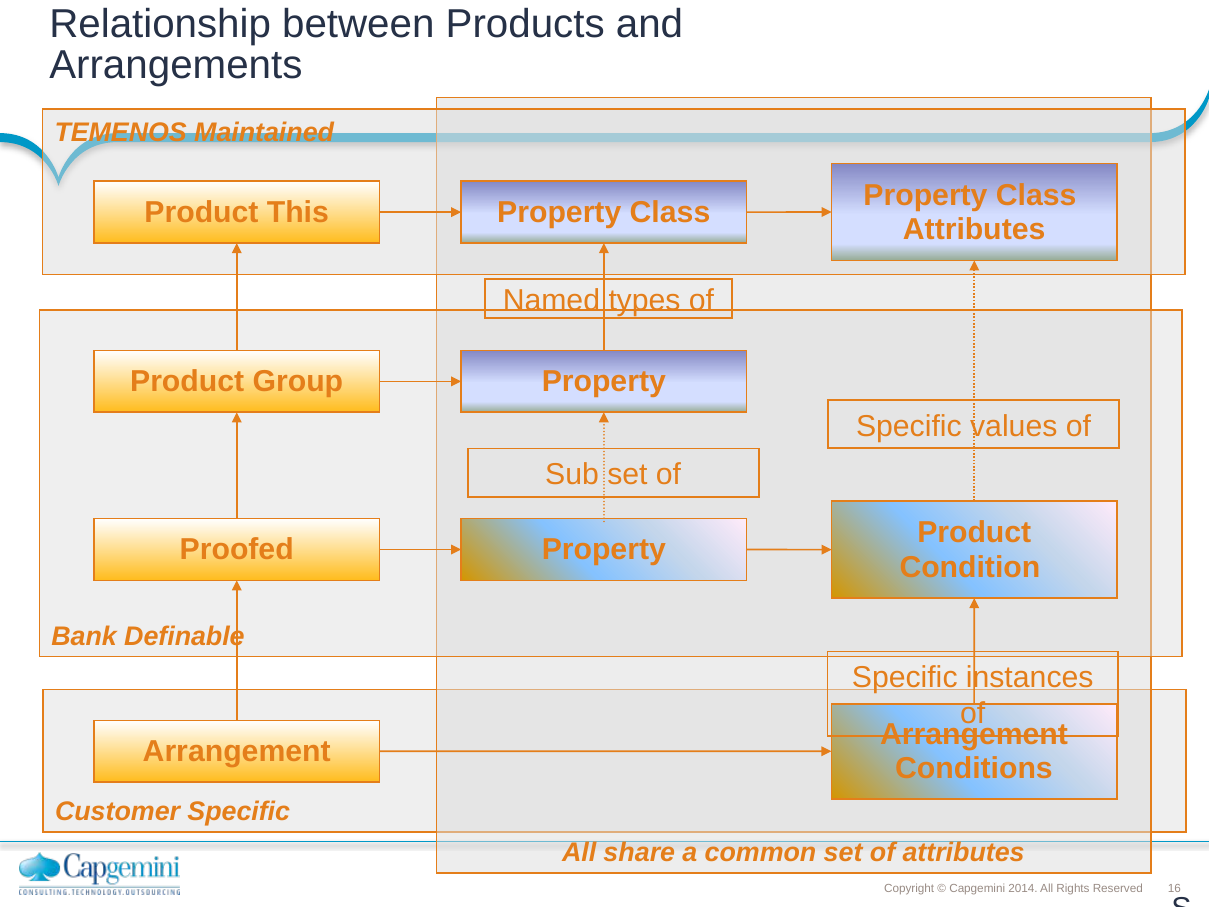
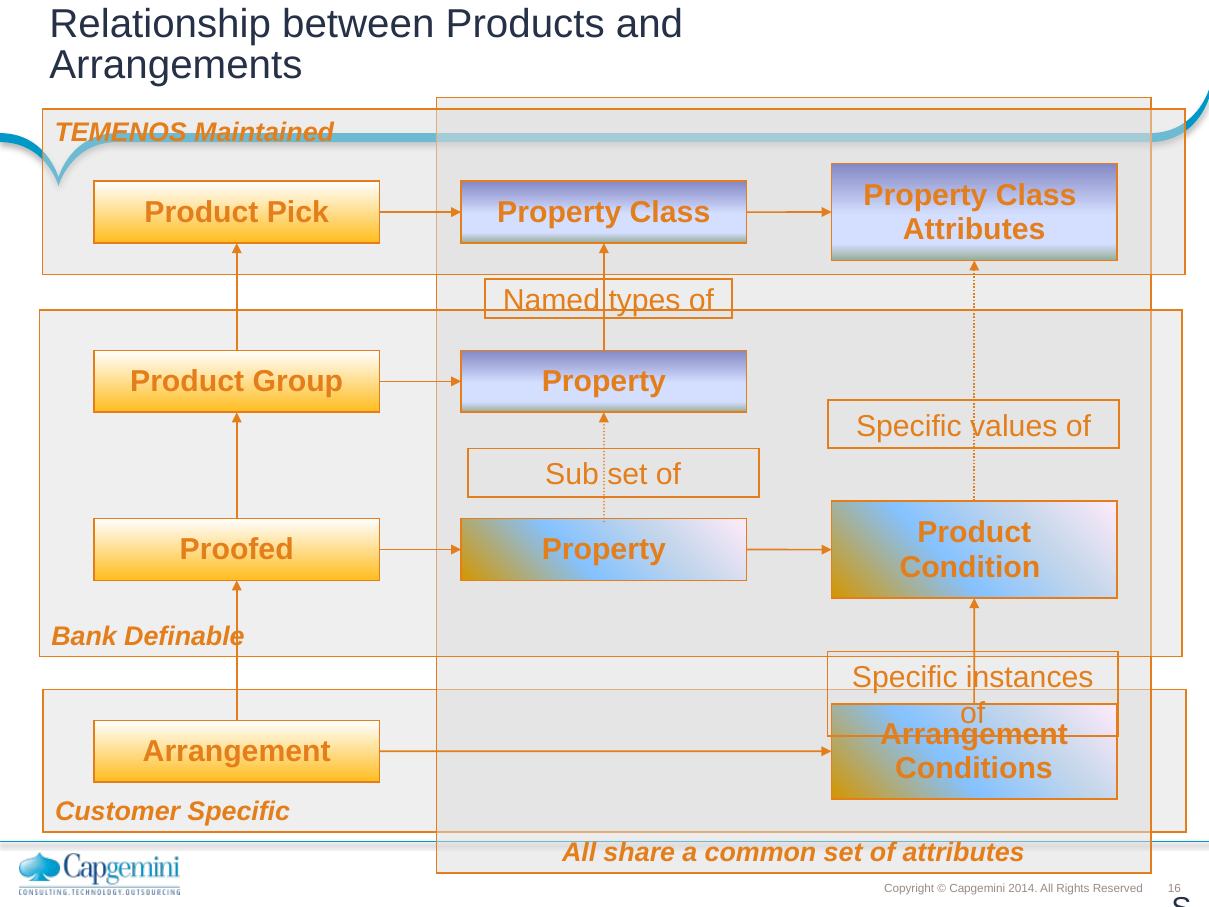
This: This -> Pick (298, 212)
